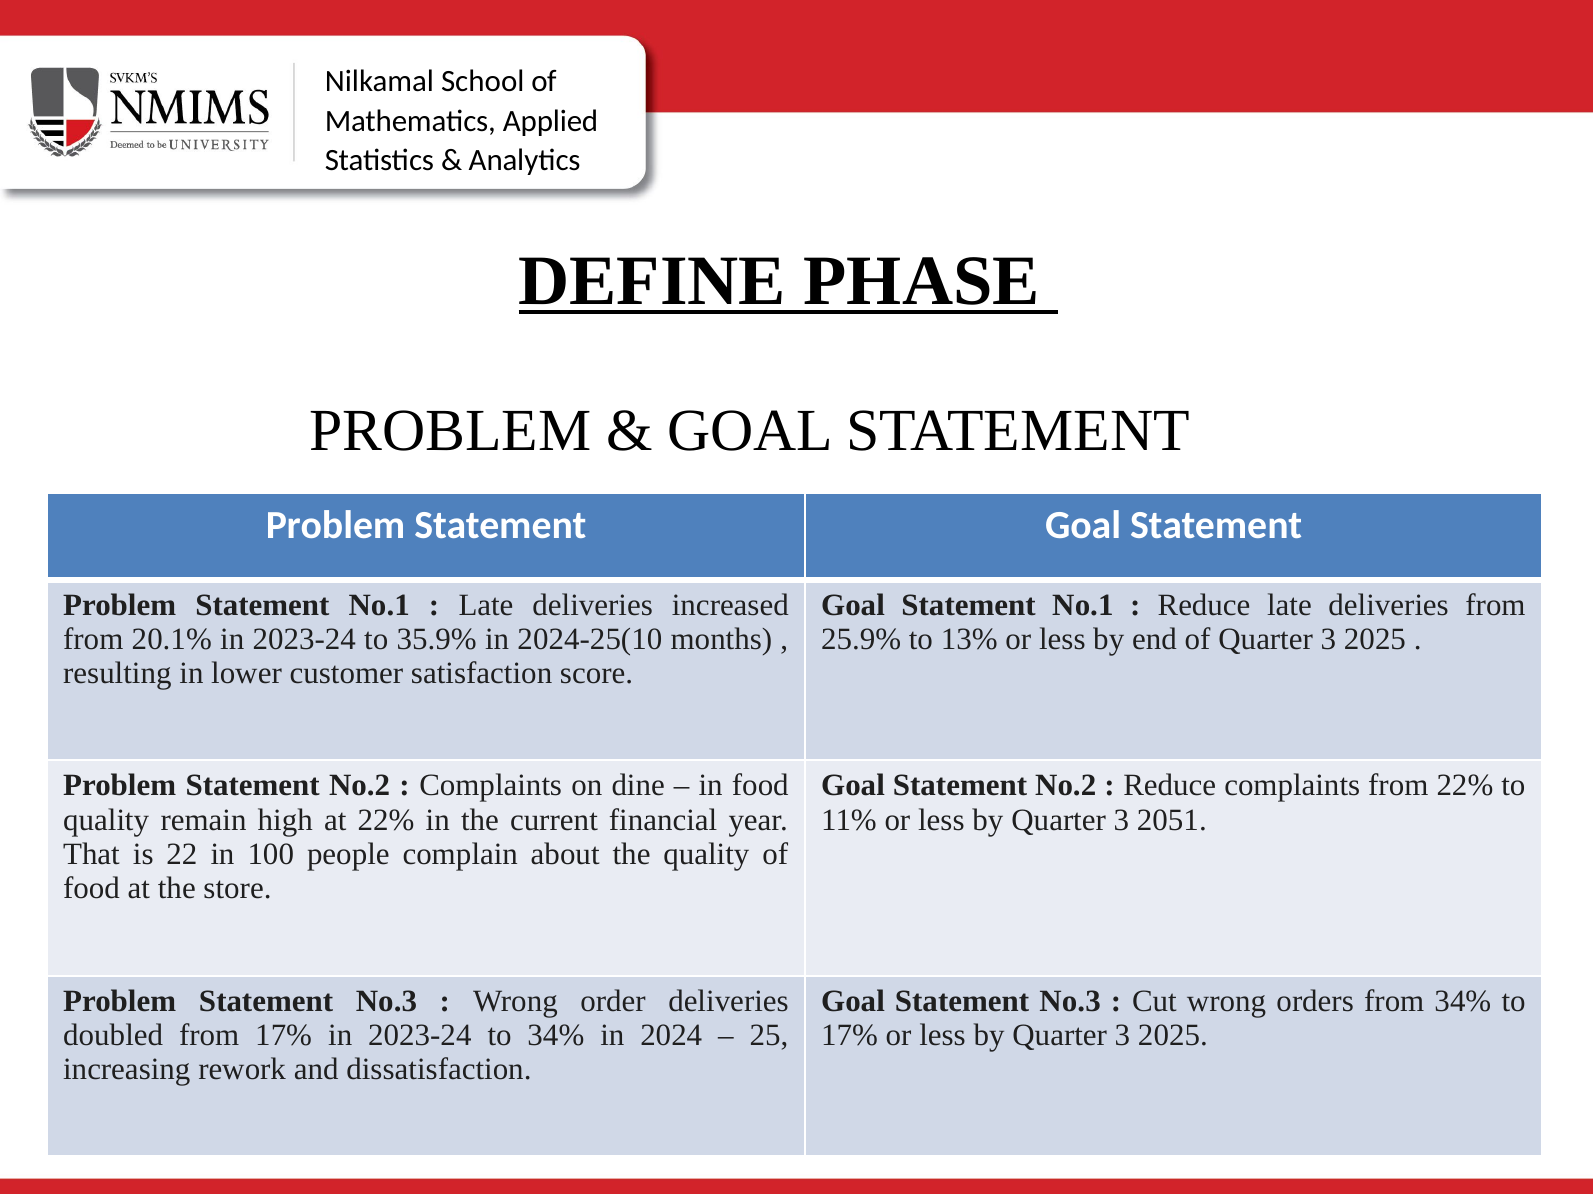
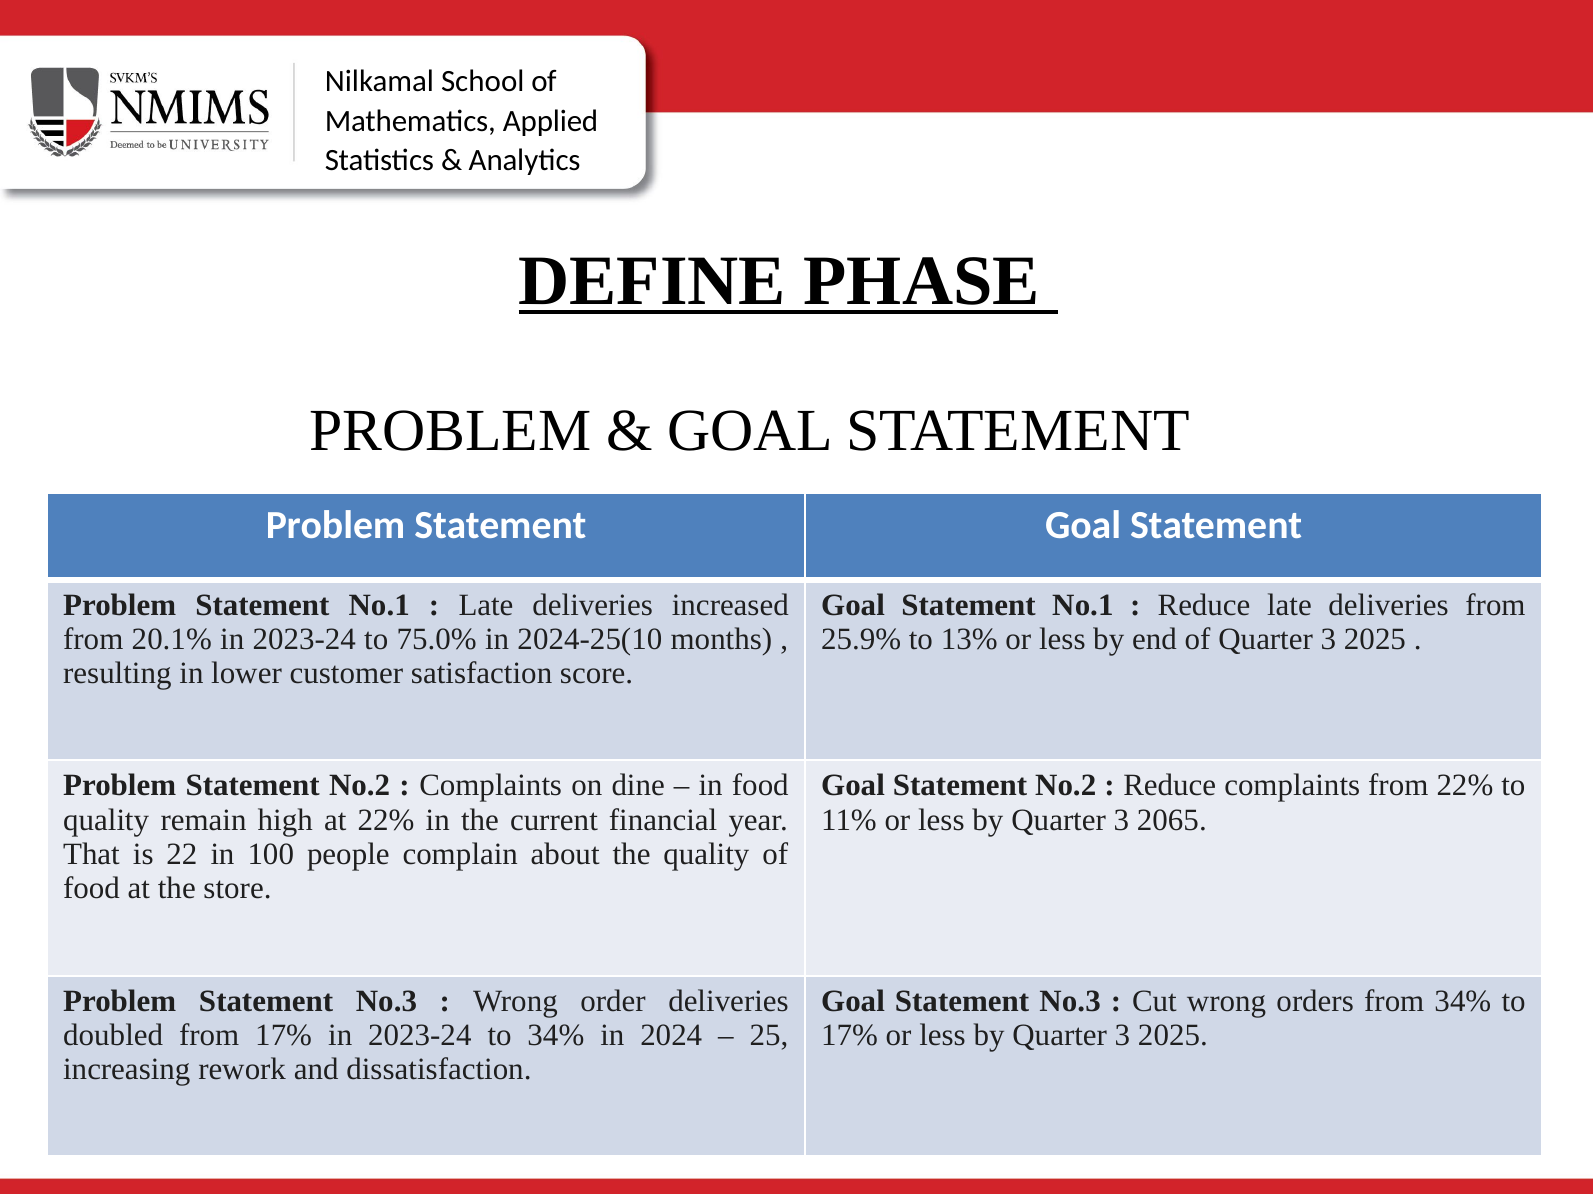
35.9%: 35.9% -> 75.0% (437, 640)
2051: 2051 -> 2065 (1172, 820)
